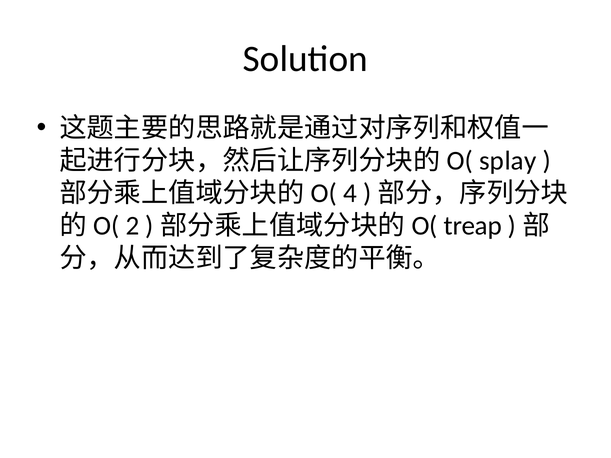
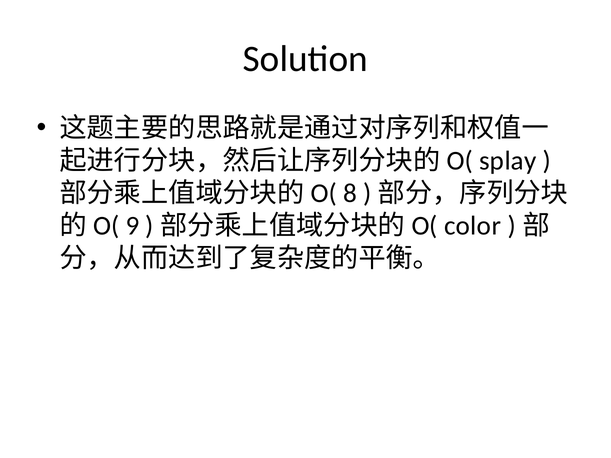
4: 4 -> 8 (350, 193)
2: 2 -> 9 (133, 226)
treap: treap -> color (473, 226)
